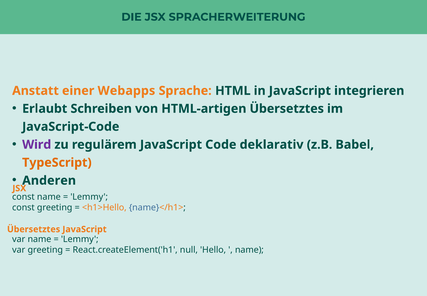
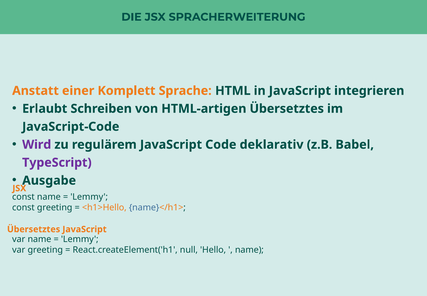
Webapps: Webapps -> Komplett (127, 91)
TypeScript colour: orange -> purple (57, 162)
Anderen: Anderen -> Ausgabe (49, 180)
